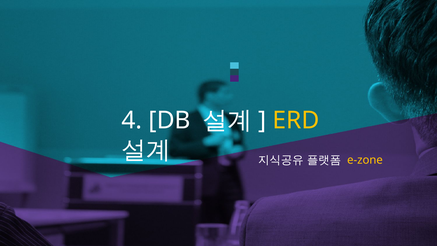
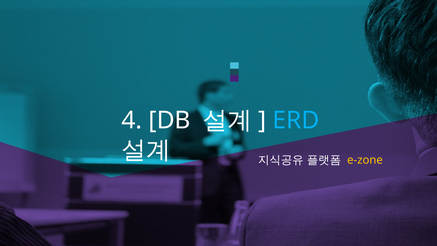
ERD colour: yellow -> light blue (296, 120)
